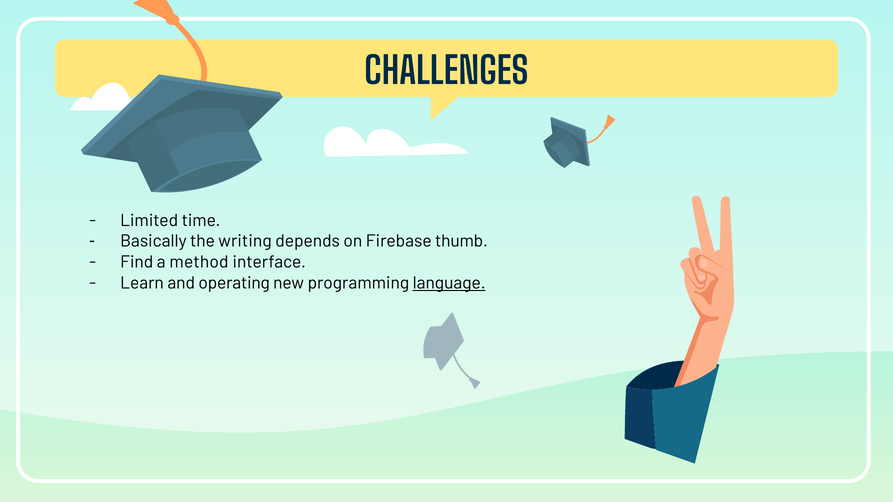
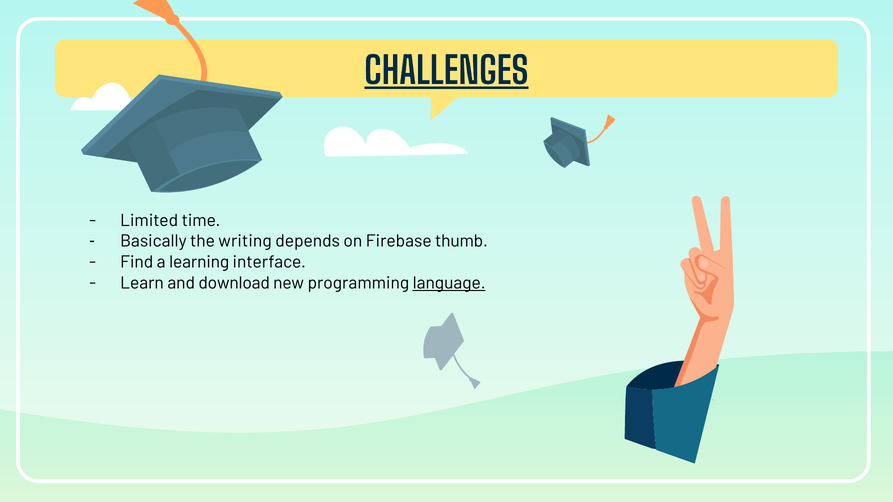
CHALLENGES underline: none -> present (446, 72)
method: method -> learning (199, 262)
operating: operating -> download (234, 283)
